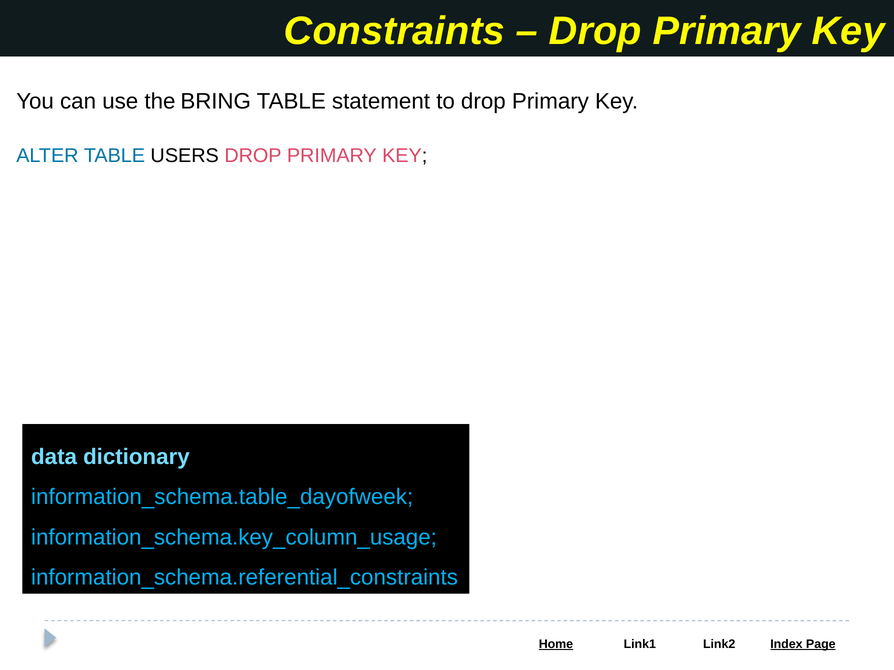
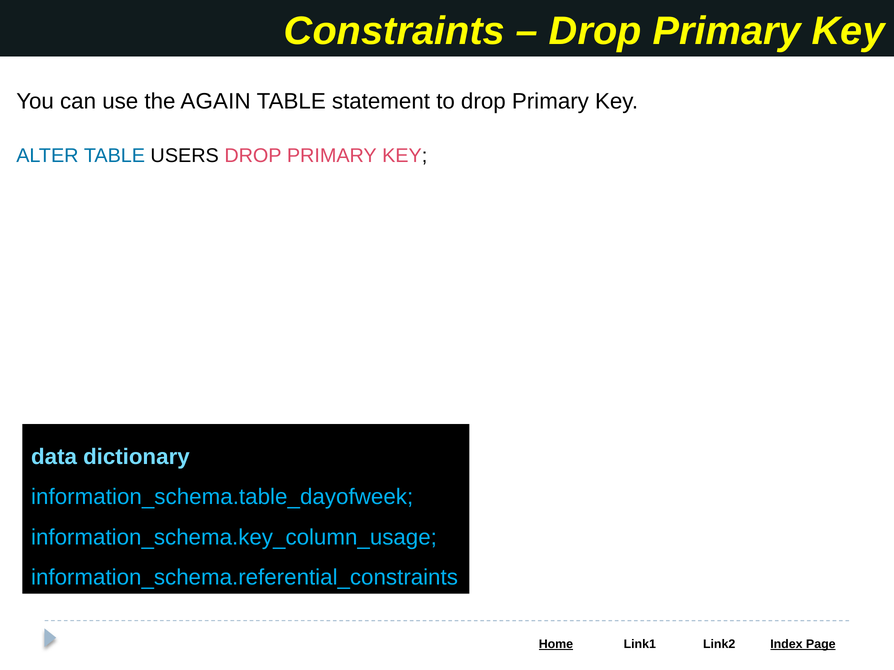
BRING: BRING -> AGAIN (216, 101)
